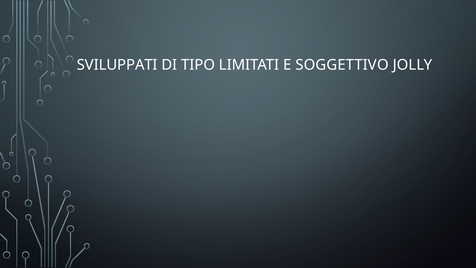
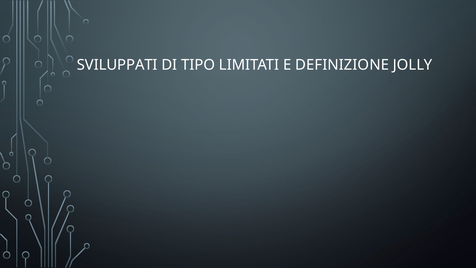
SOGGETTIVO: SOGGETTIVO -> DEFINIZIONE (342, 65)
